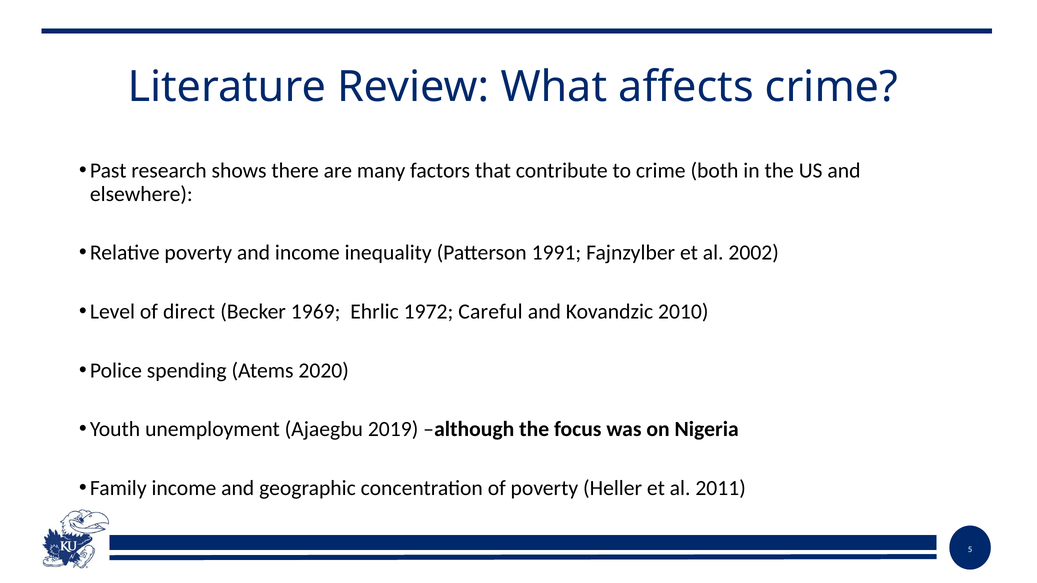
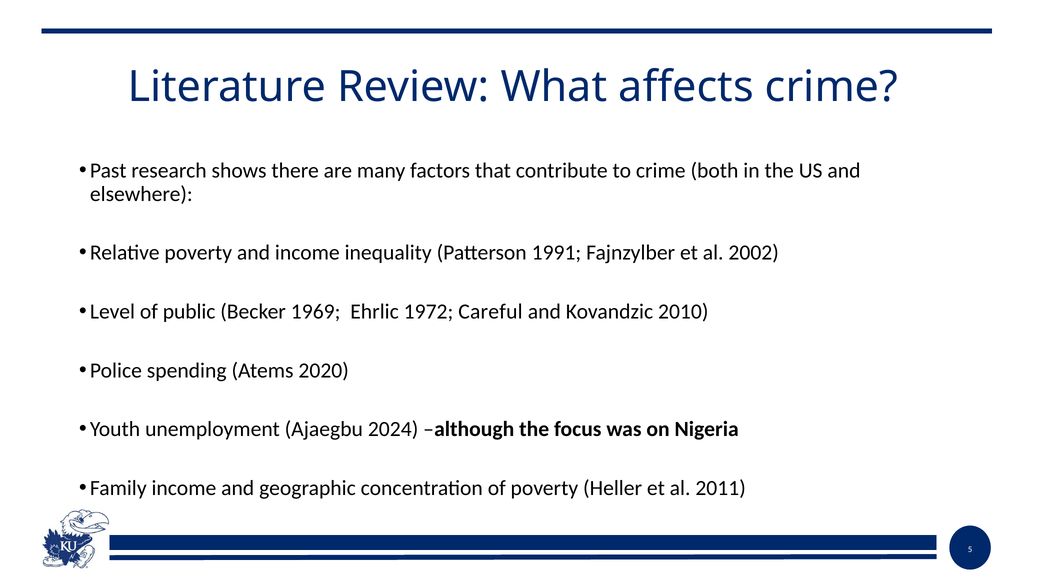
direct: direct -> public (189, 312)
2019: 2019 -> 2024 (393, 429)
